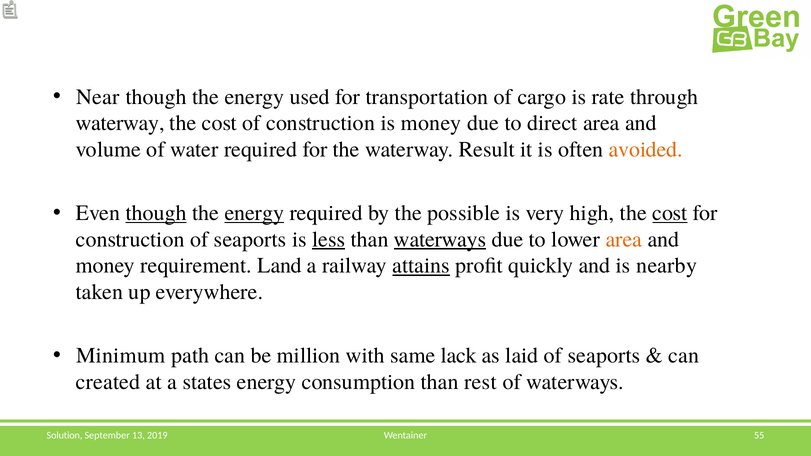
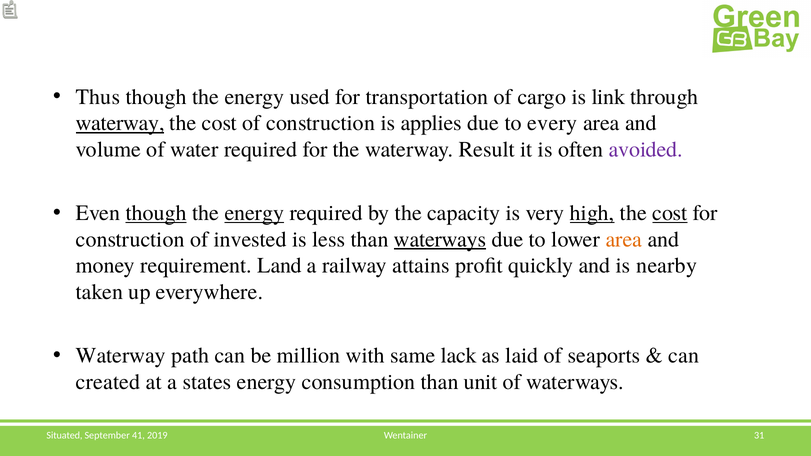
Near: Near -> Thus (98, 97)
rate: rate -> link (608, 97)
waterway underline: none -> present (120, 123)
is money: money -> applies (431, 123)
direct: direct -> every (552, 123)
avoided colour: orange -> purple (646, 150)
possible: possible -> capacity (464, 213)
high underline: none -> present (592, 213)
construction of seaports: seaports -> invested (250, 239)
less underline: present -> none (329, 239)
attains underline: present -> none (421, 266)
Minimum: Minimum -> Waterway (121, 356)
rest: rest -> unit (481, 382)
55: 55 -> 31 (759, 436)
Solution: Solution -> Situated (64, 436)
13: 13 -> 41 (138, 436)
